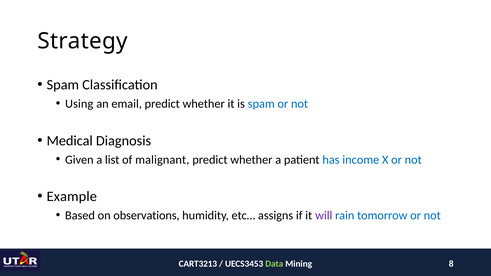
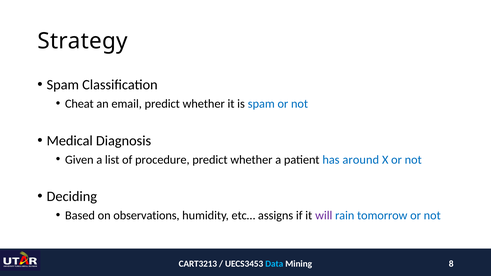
Using: Using -> Cheat (79, 104)
malignant: malignant -> procedure (162, 160)
income: income -> around (361, 160)
Example: Example -> Deciding (72, 197)
Data colour: light green -> light blue (274, 264)
